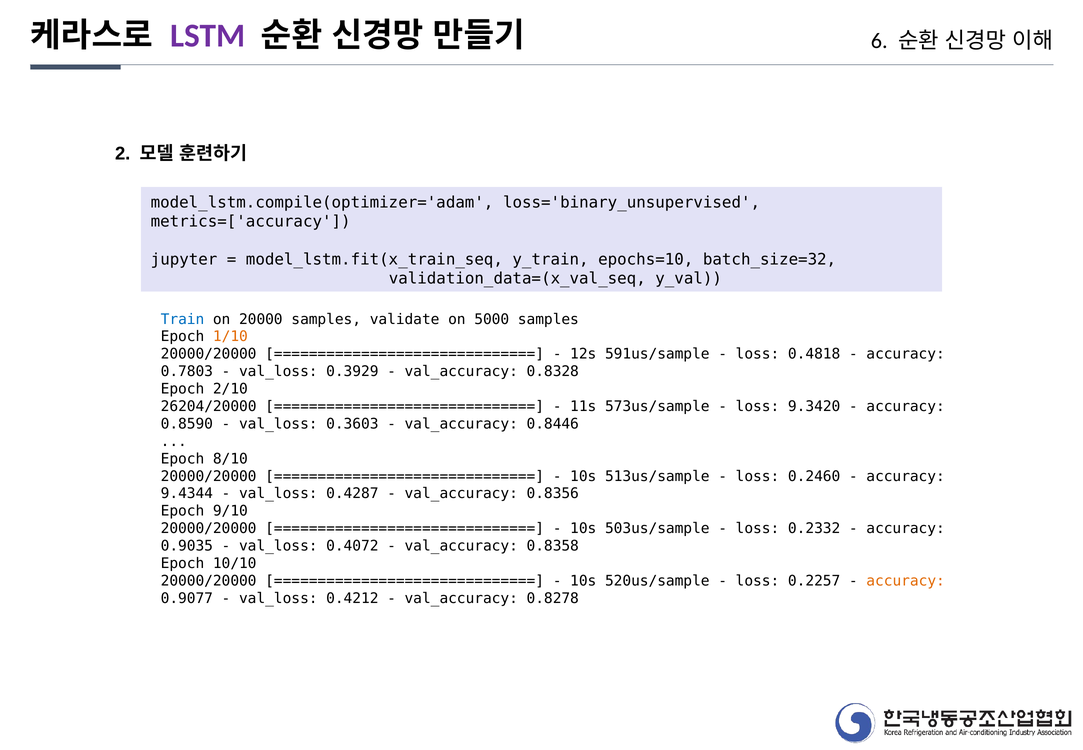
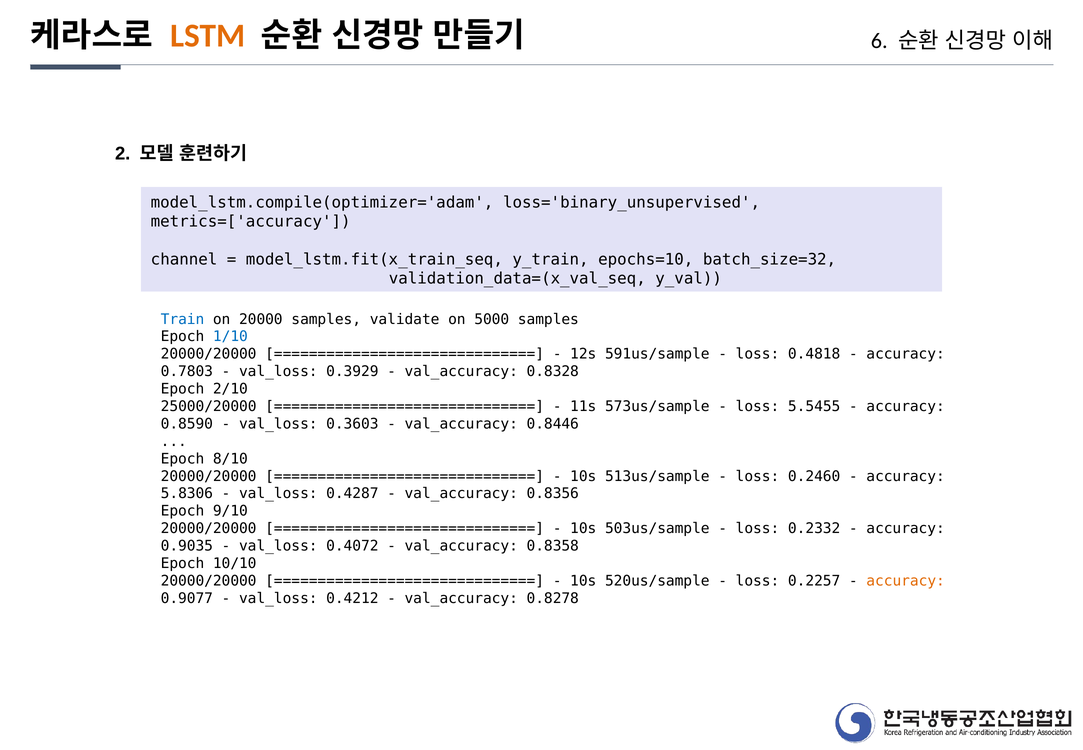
LSTM colour: purple -> orange (208, 36)
jupyter: jupyter -> channel (184, 259)
1/10 colour: orange -> blue (230, 337)
26204/20000: 26204/20000 -> 25000/20000 (209, 406)
9.3420: 9.3420 -> 5.5455 (814, 406)
9.4344: 9.4344 -> 5.8306 (187, 493)
